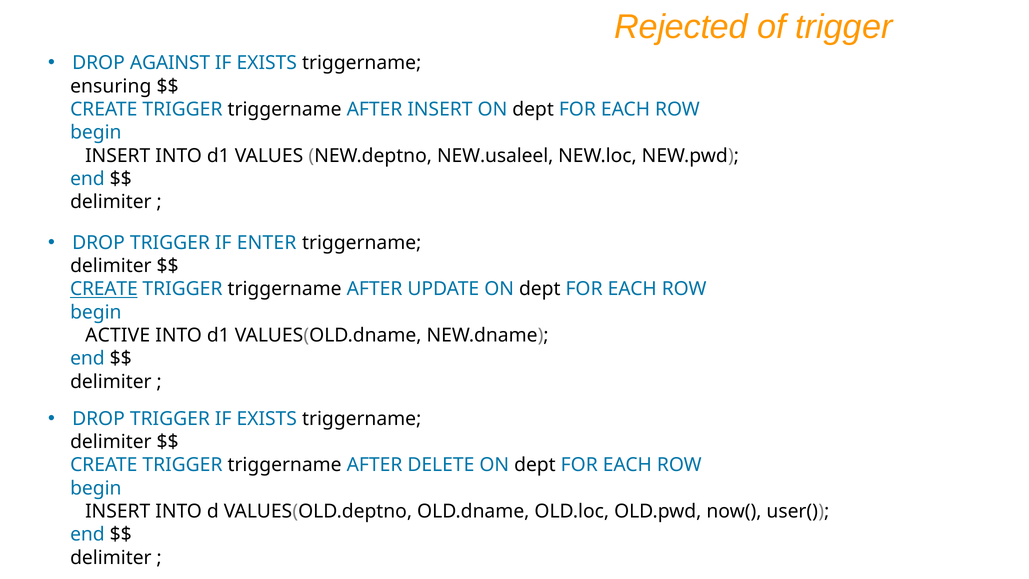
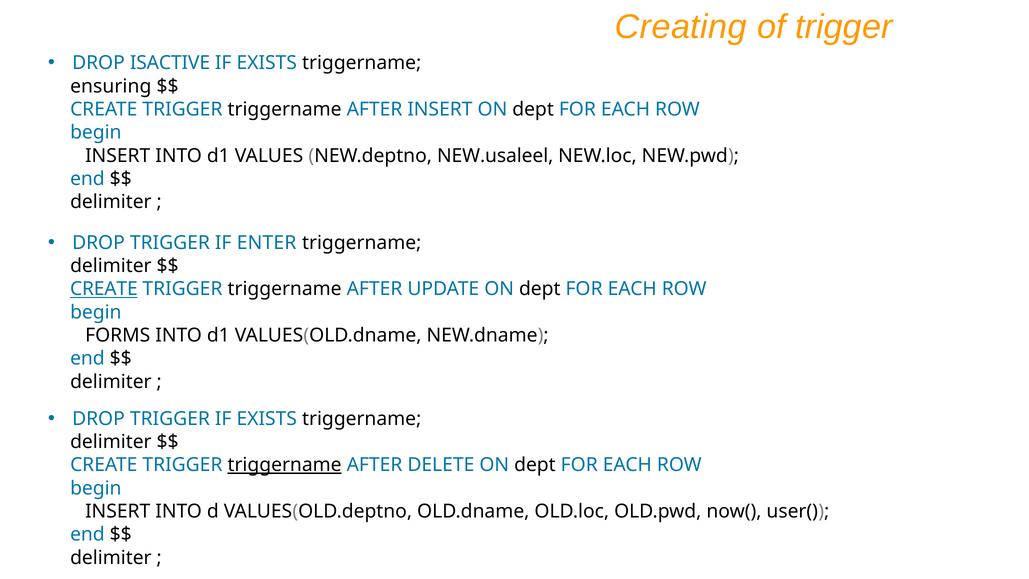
Rejected: Rejected -> Creating (681, 27)
AGAINST: AGAINST -> ISACTIVE (170, 63)
ACTIVE: ACTIVE -> FORMS (118, 335)
triggername underline: none -> present (285, 465)
